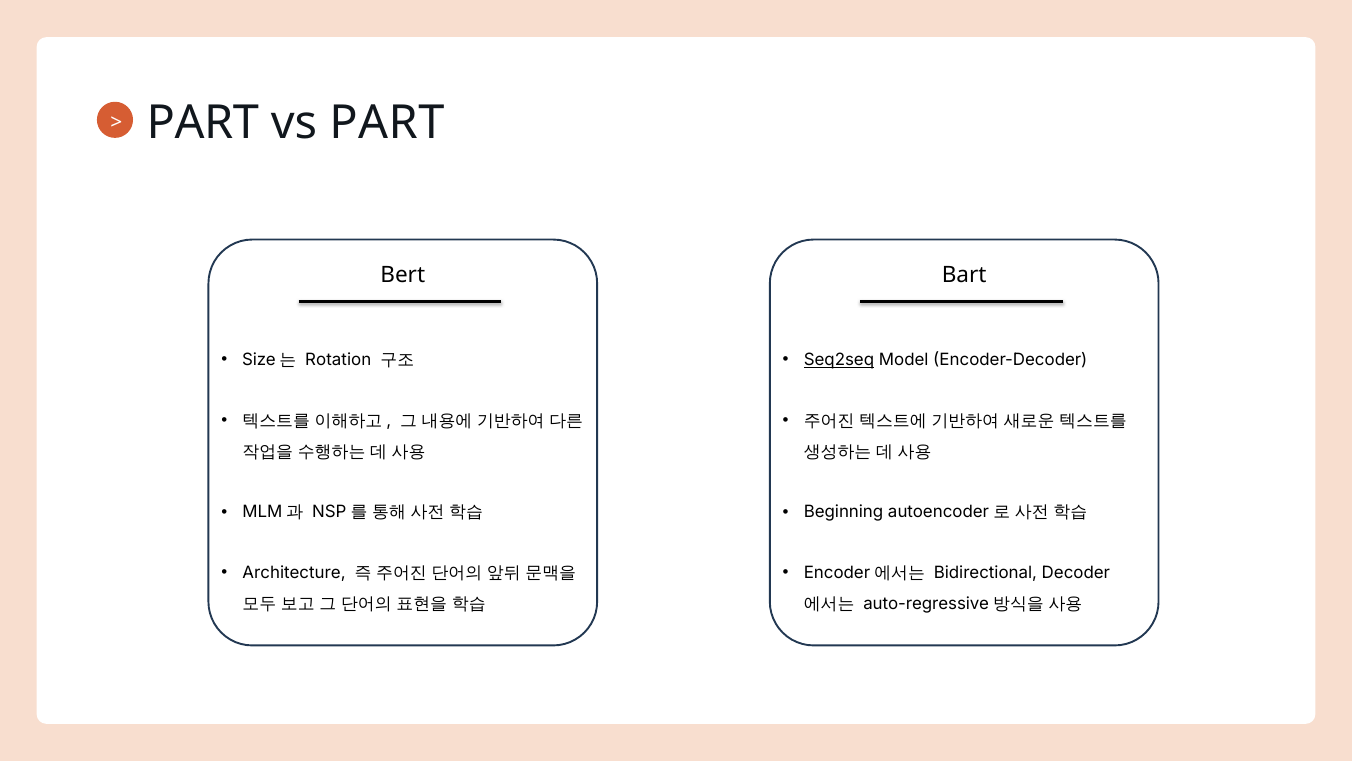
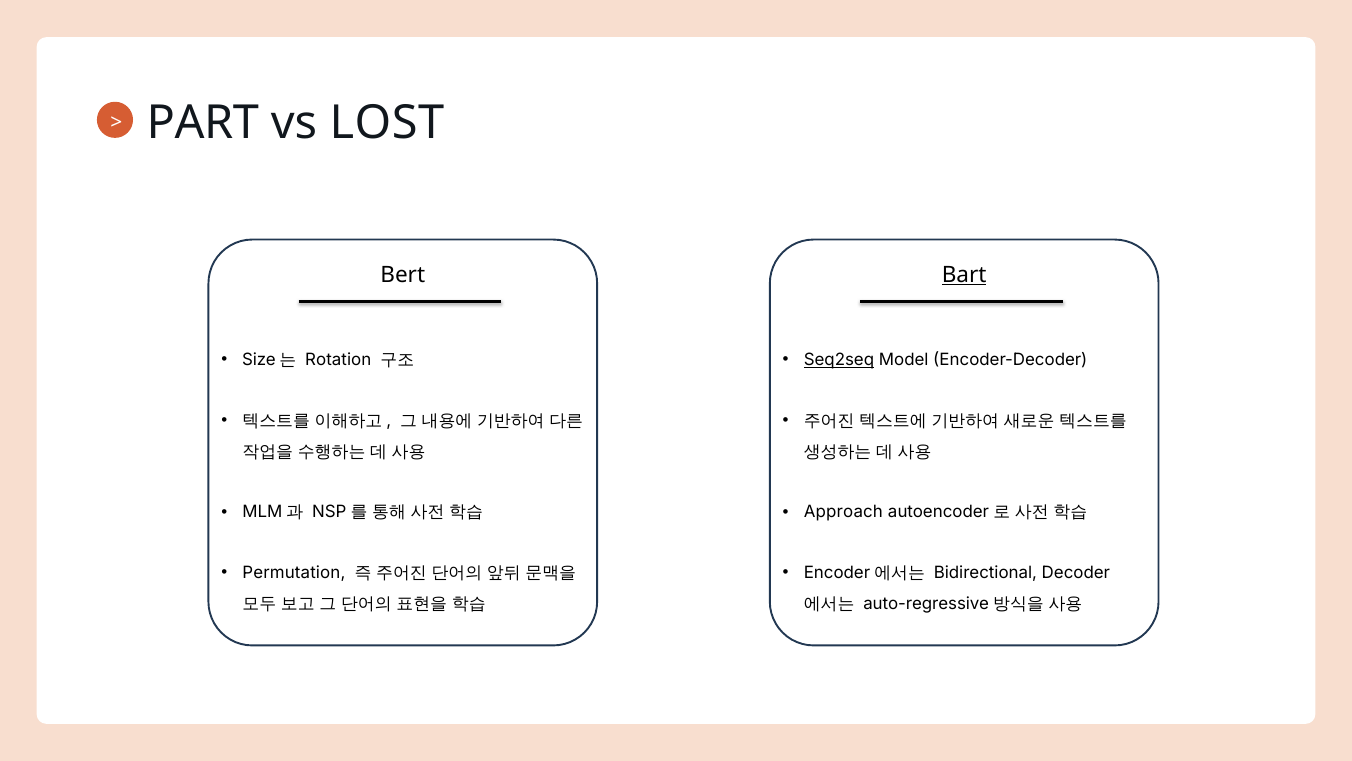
vs PART: PART -> LOST (387, 123)
Bart underline: none -> present (964, 275)
Beginning: Beginning -> Approach (843, 512)
Architecture: Architecture -> Permutation (294, 573)
